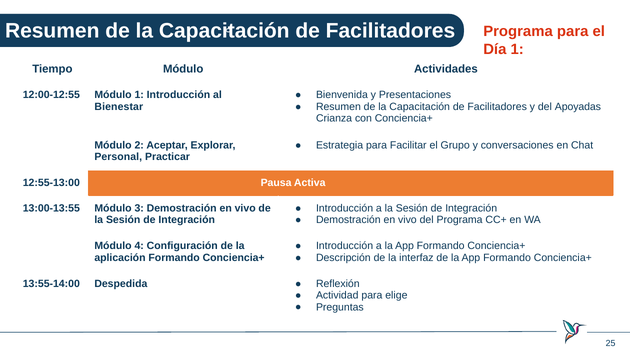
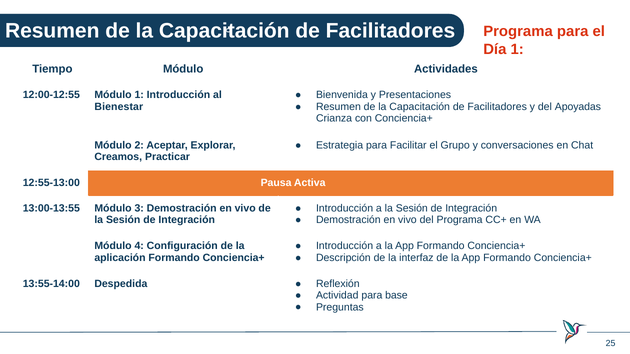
Personal: Personal -> Creamos (118, 157)
elige: elige -> base (396, 296)
